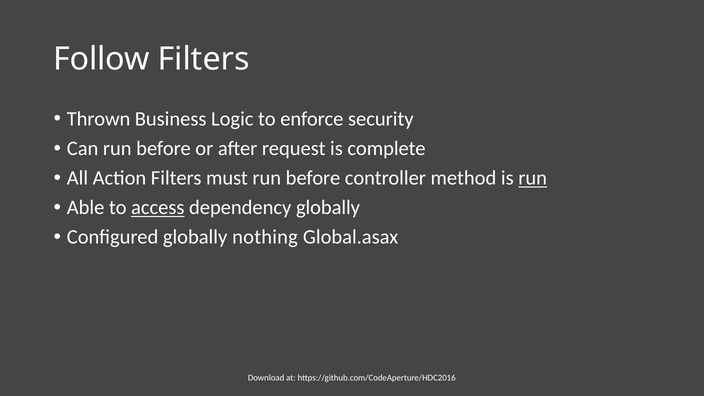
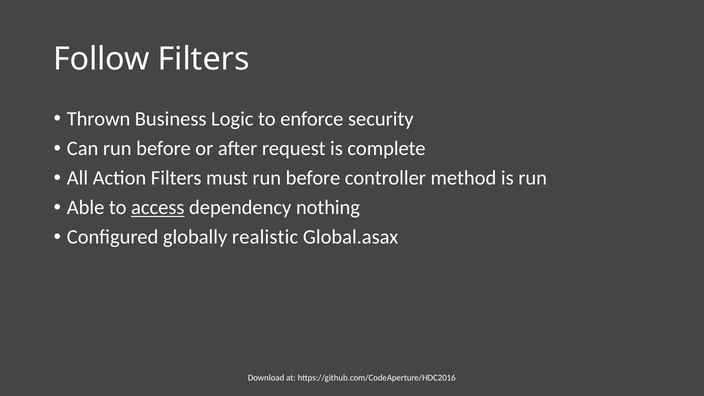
run underline: present -> none (533, 178)
dependency globally: globally -> nothing (328, 208)
nothing: nothing -> realistic (265, 237)
